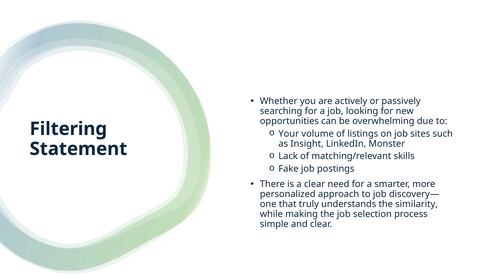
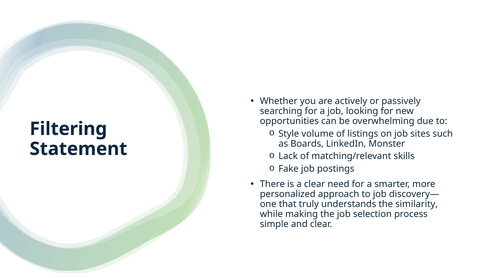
Your: Your -> Style (289, 134)
Insight: Insight -> Boards (307, 144)
